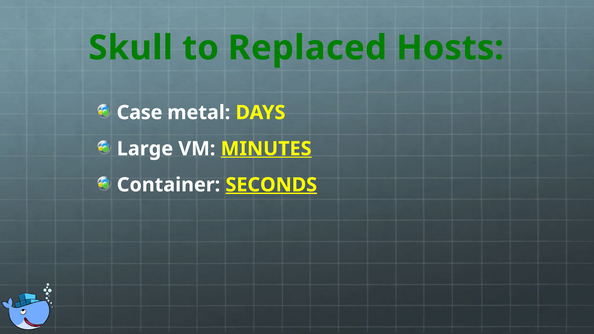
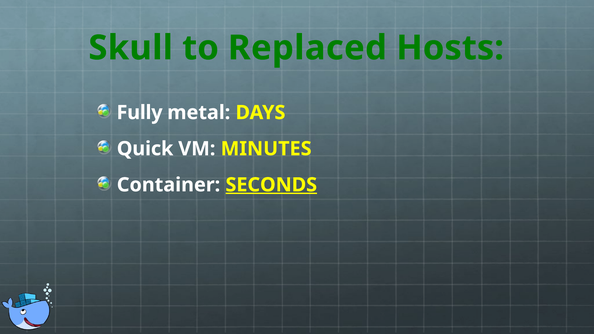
Case: Case -> Fully (140, 113)
Large: Large -> Quick (145, 149)
MINUTES underline: present -> none (266, 149)
